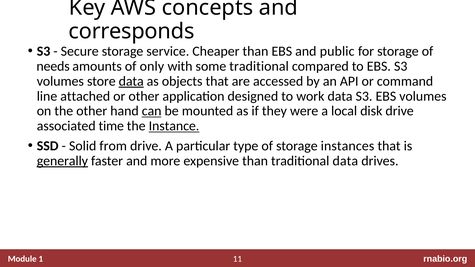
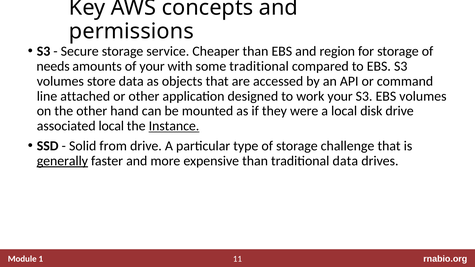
corresponds: corresponds -> permissions (131, 31)
public: public -> region (337, 51)
of only: only -> your (152, 66)
data underline: present -> none (131, 81)
work data: data -> your (340, 96)
can underline: present -> none (152, 111)
associated time: time -> local (111, 126)
instances: instances -> challenge (348, 146)
